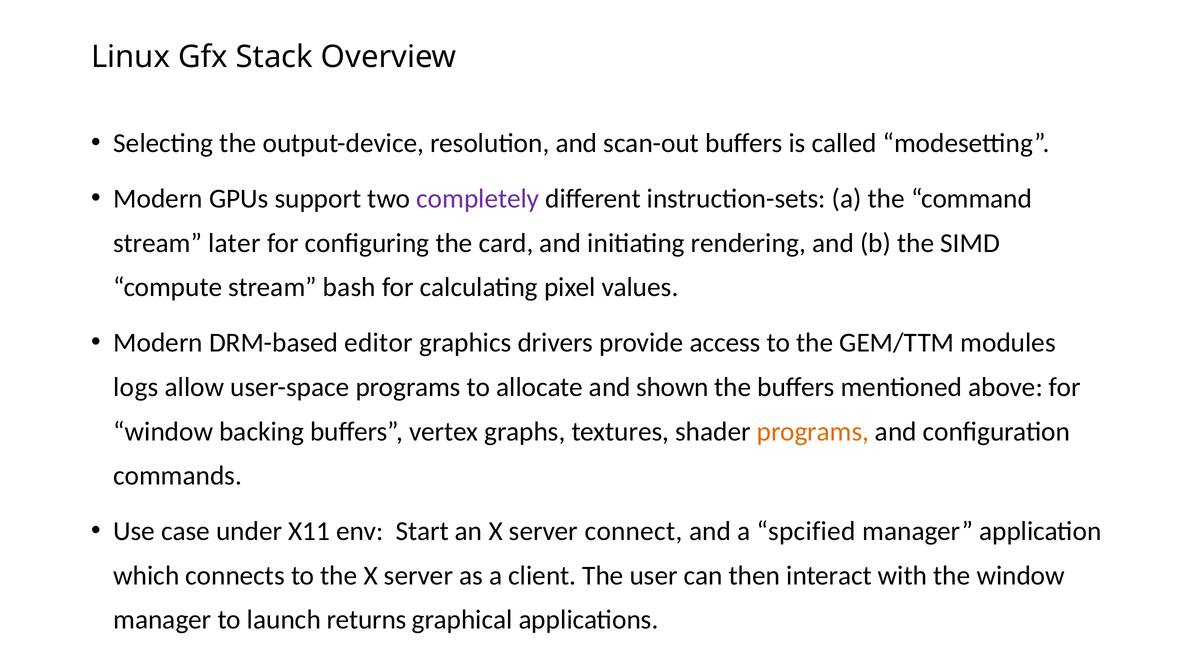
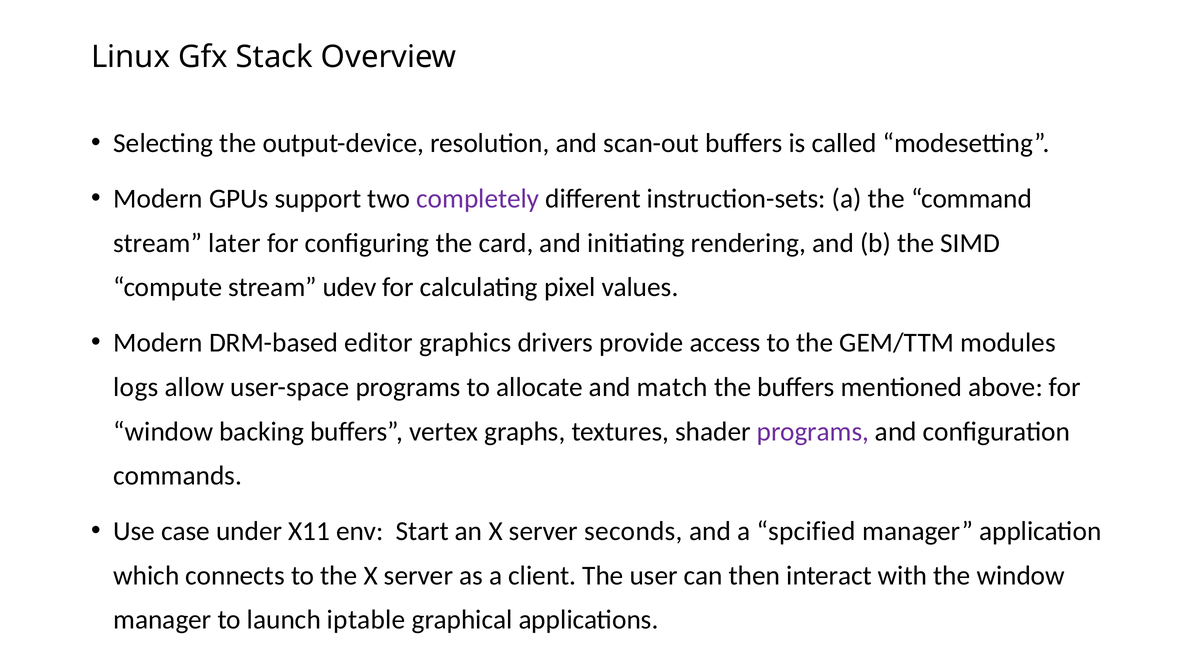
bash: bash -> udev (350, 287)
shown: shown -> match (672, 387)
programs colour: orange -> purple (813, 431)
connect: connect -> seconds (634, 531)
returns: returns -> iptable (366, 620)
